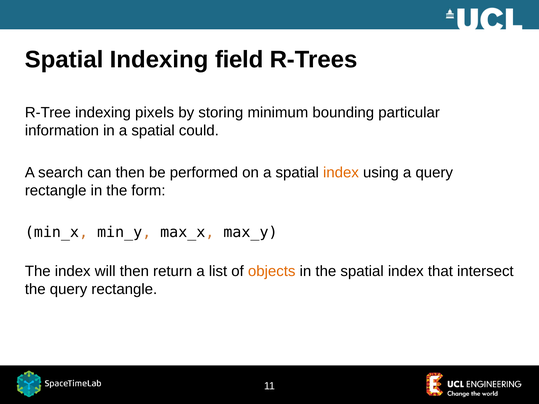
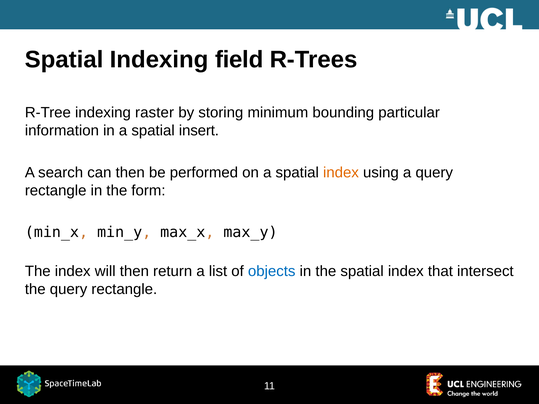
pixels: pixels -> raster (155, 113)
could: could -> insert (199, 131)
objects colour: orange -> blue (272, 271)
